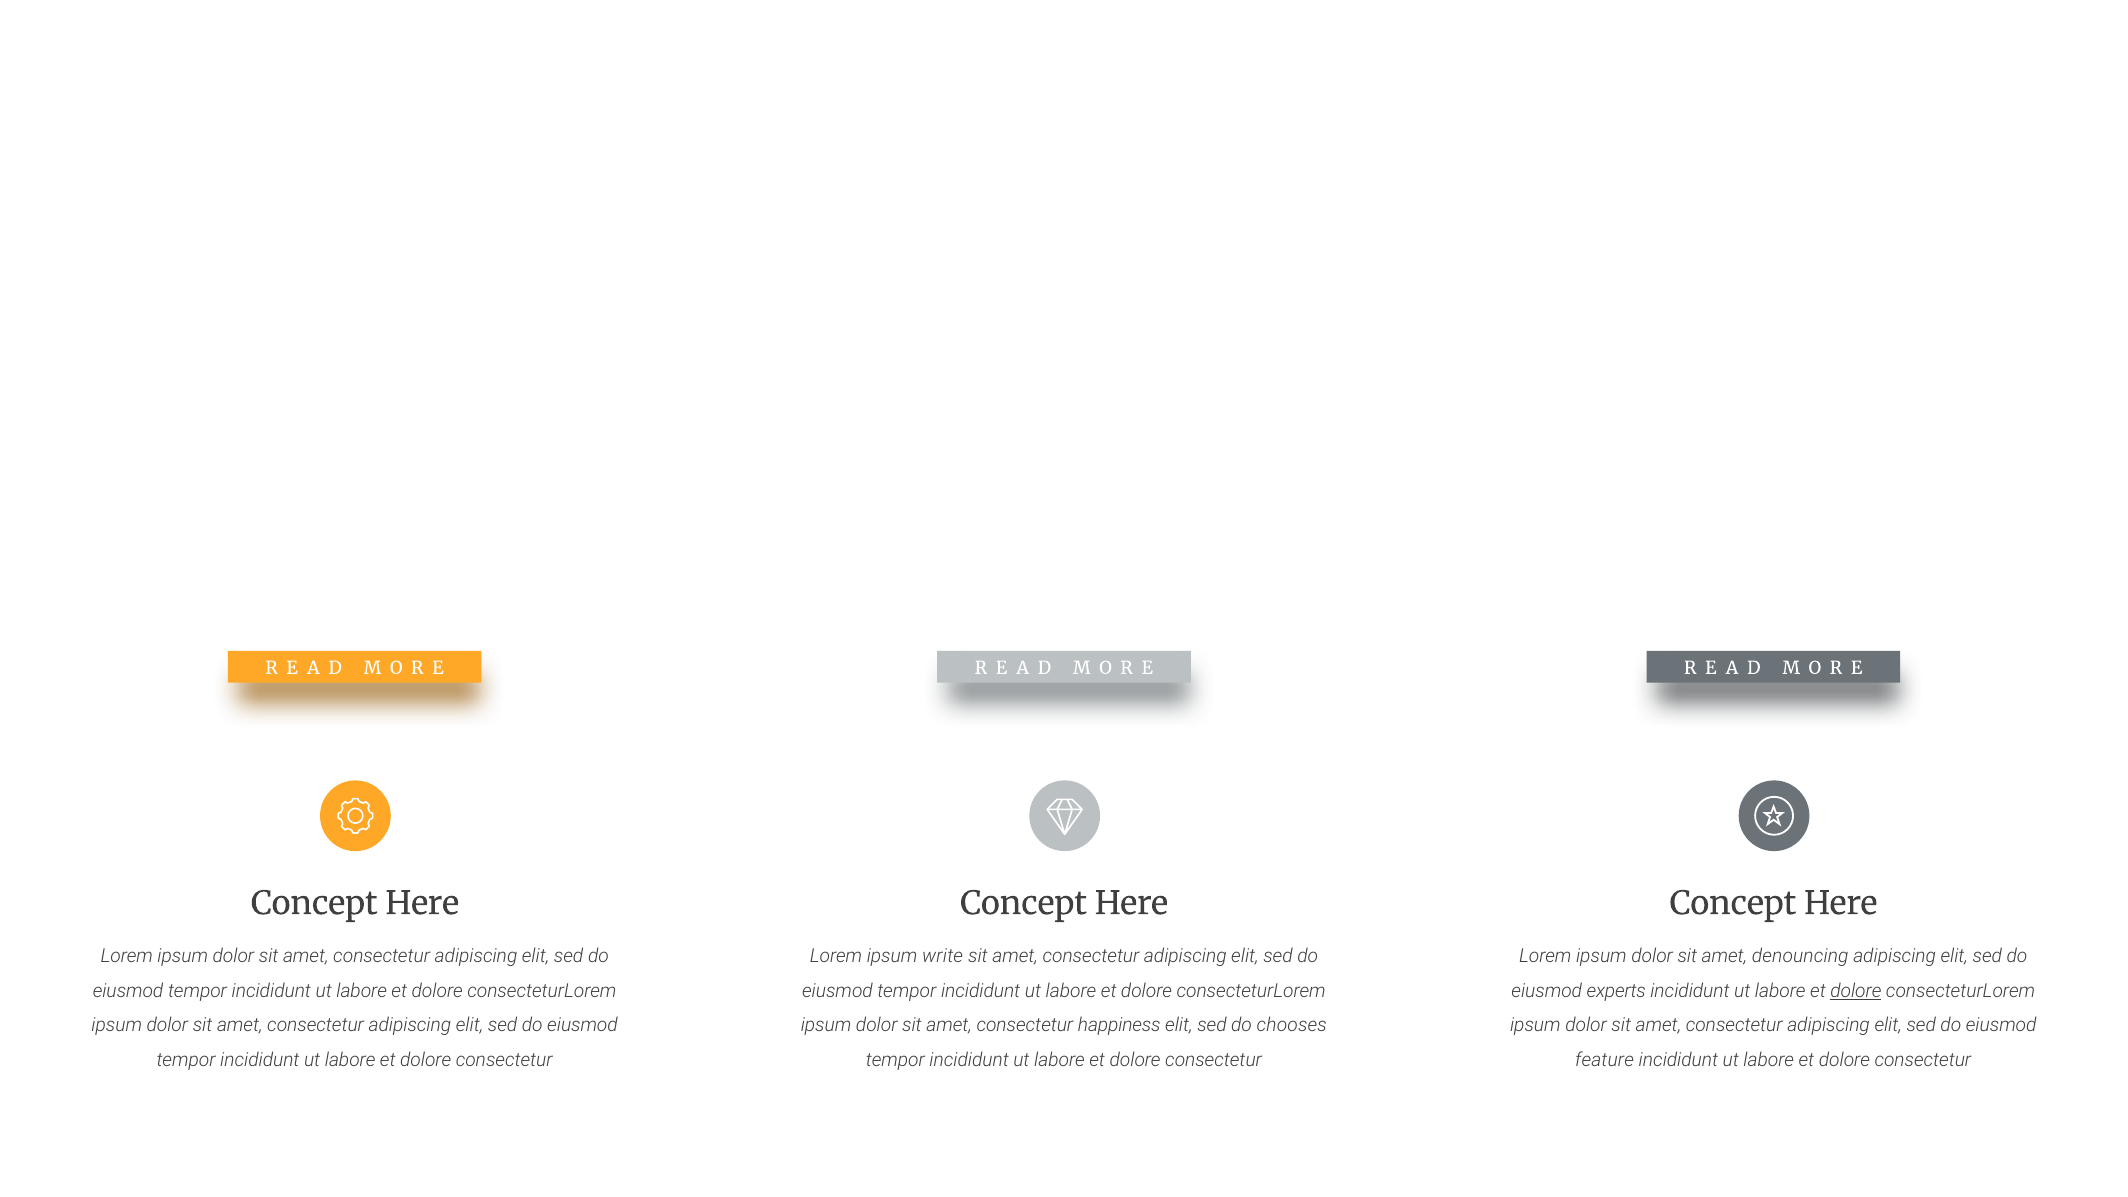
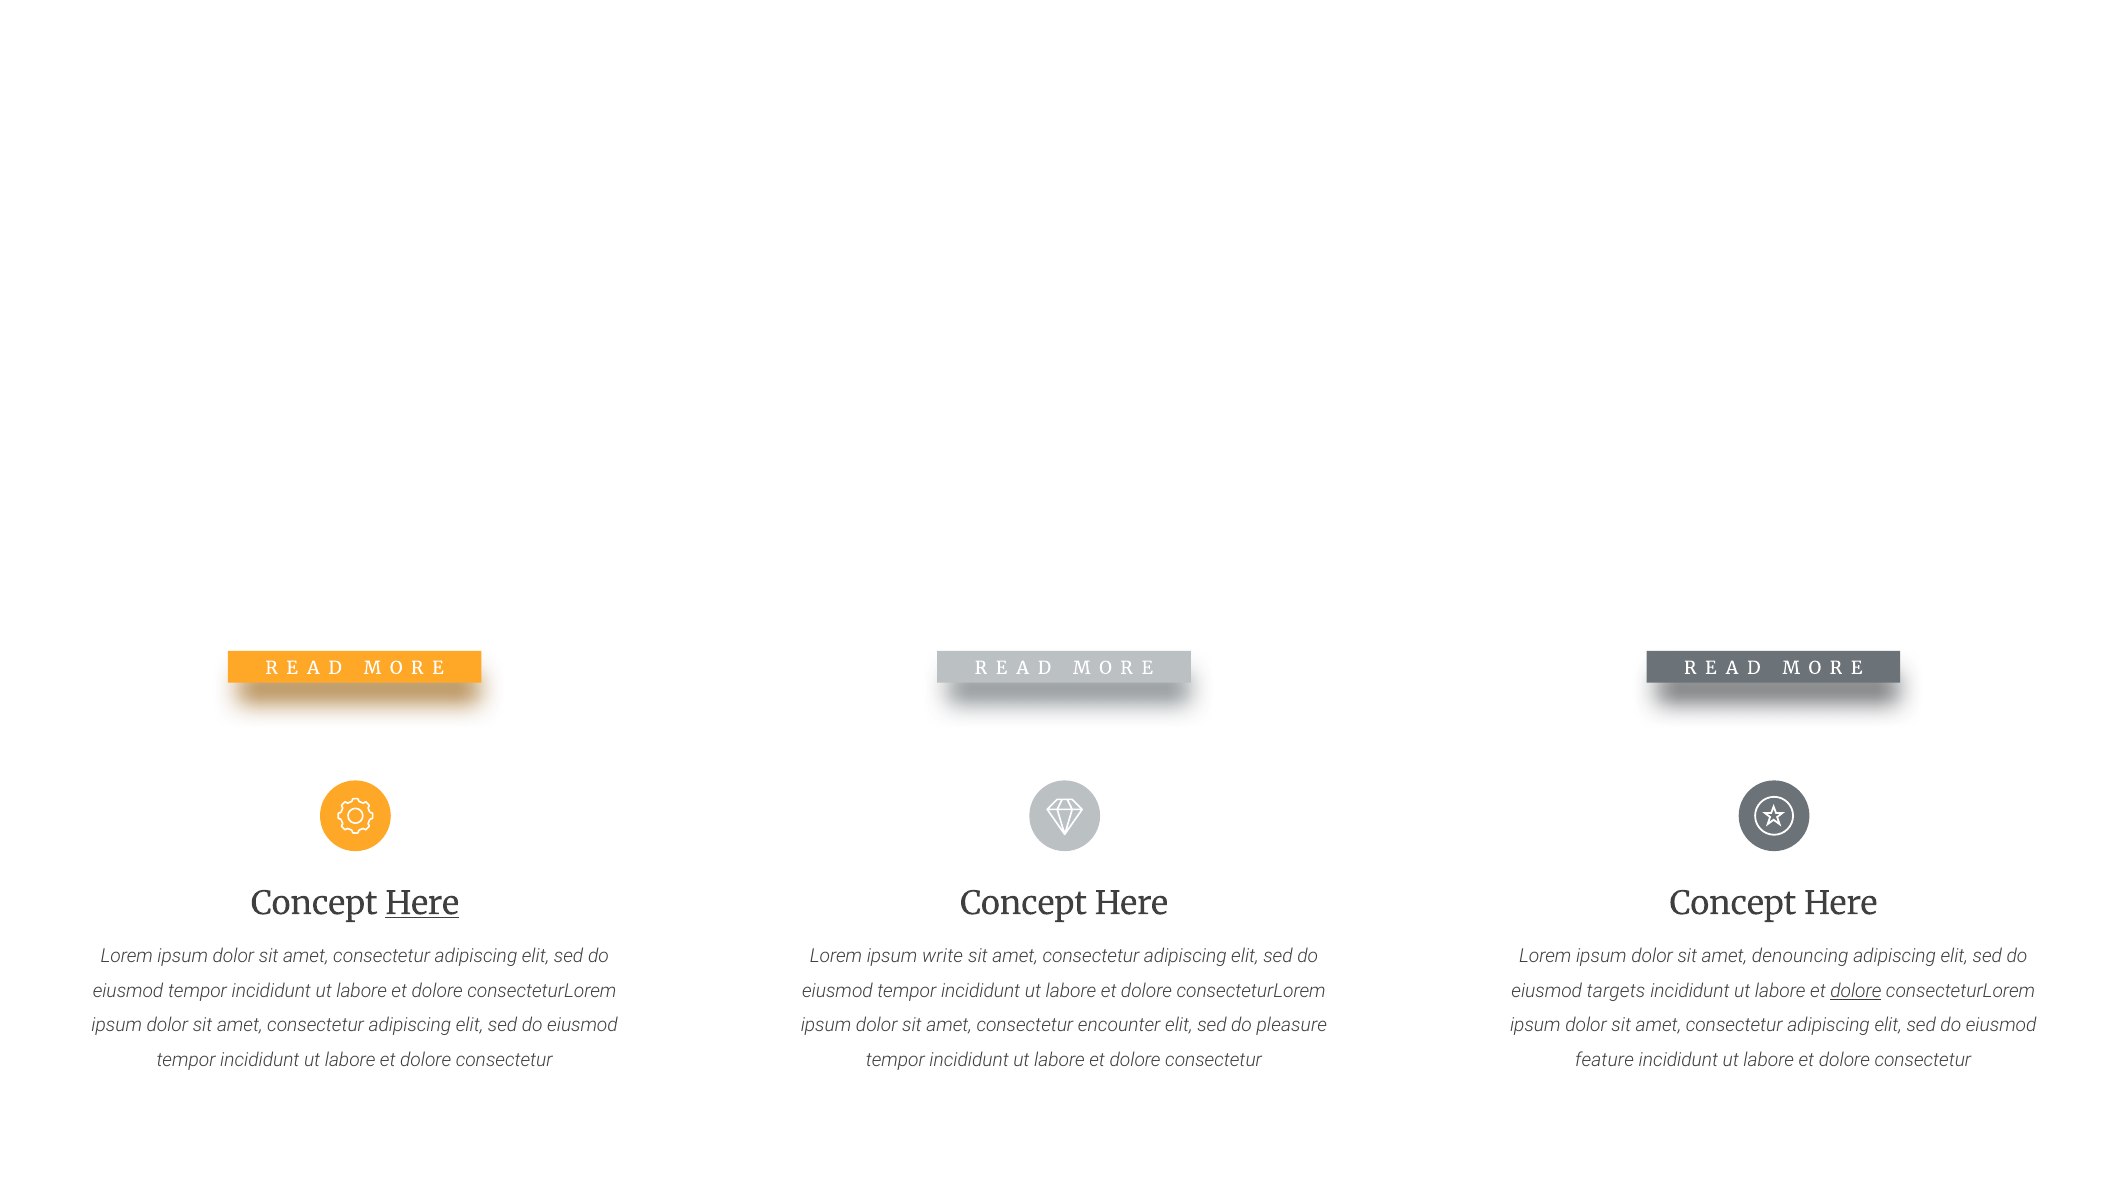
Here underline: none -> present (422, 904)
experts: experts -> targets (1616, 991)
happiness: happiness -> encounter (1119, 1026)
chooses: chooses -> pleasure (1292, 1026)
